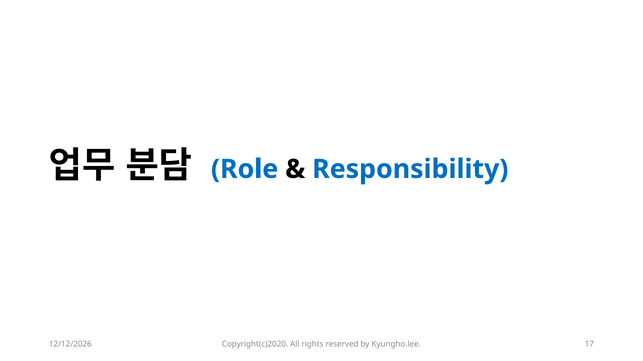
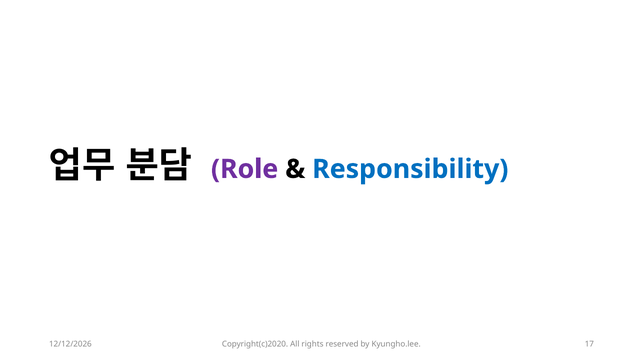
Role colour: blue -> purple (245, 169)
